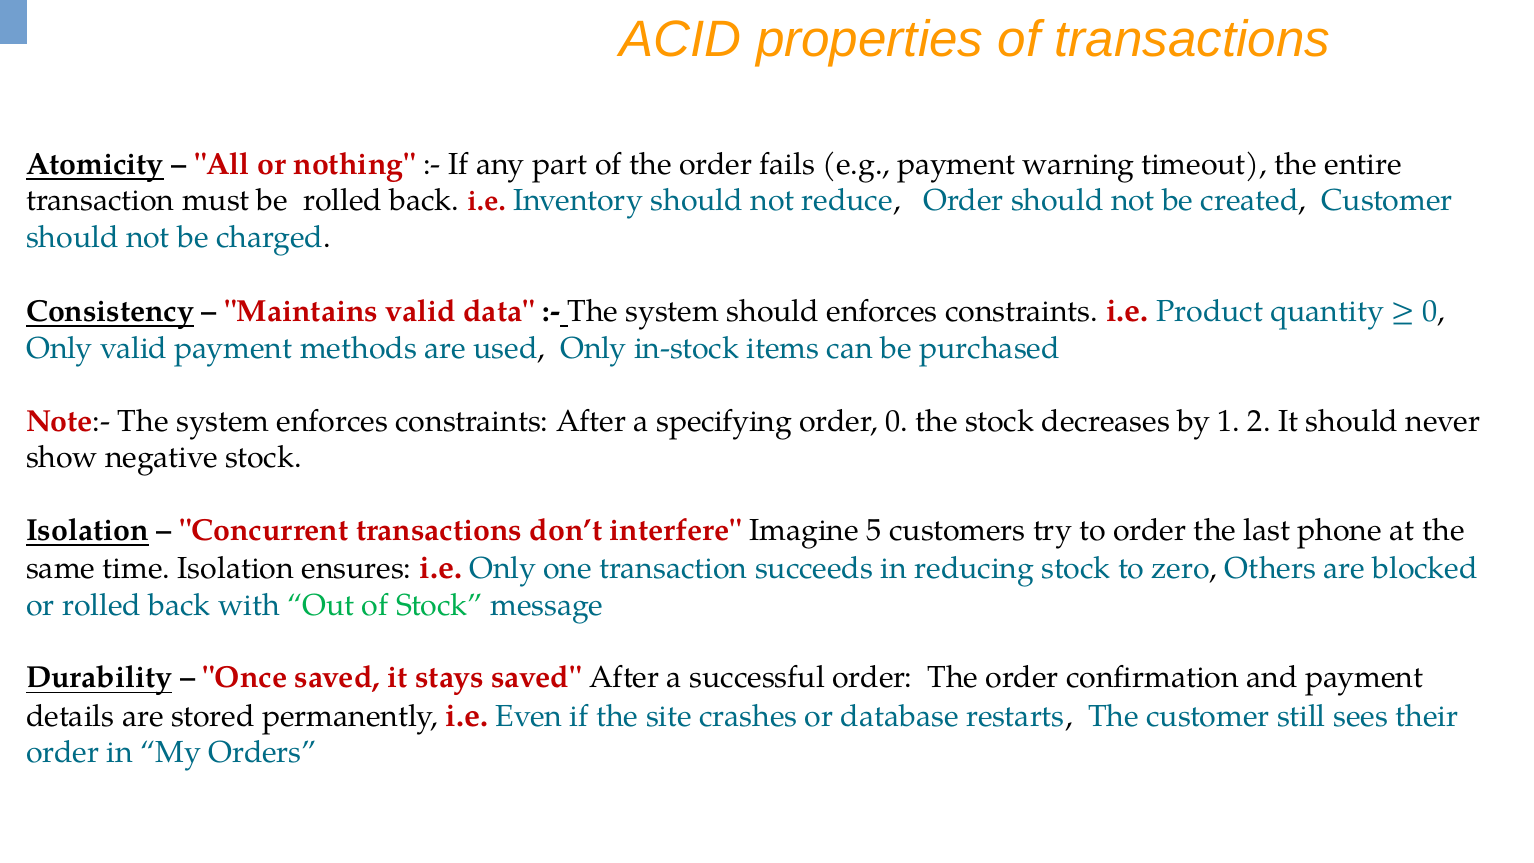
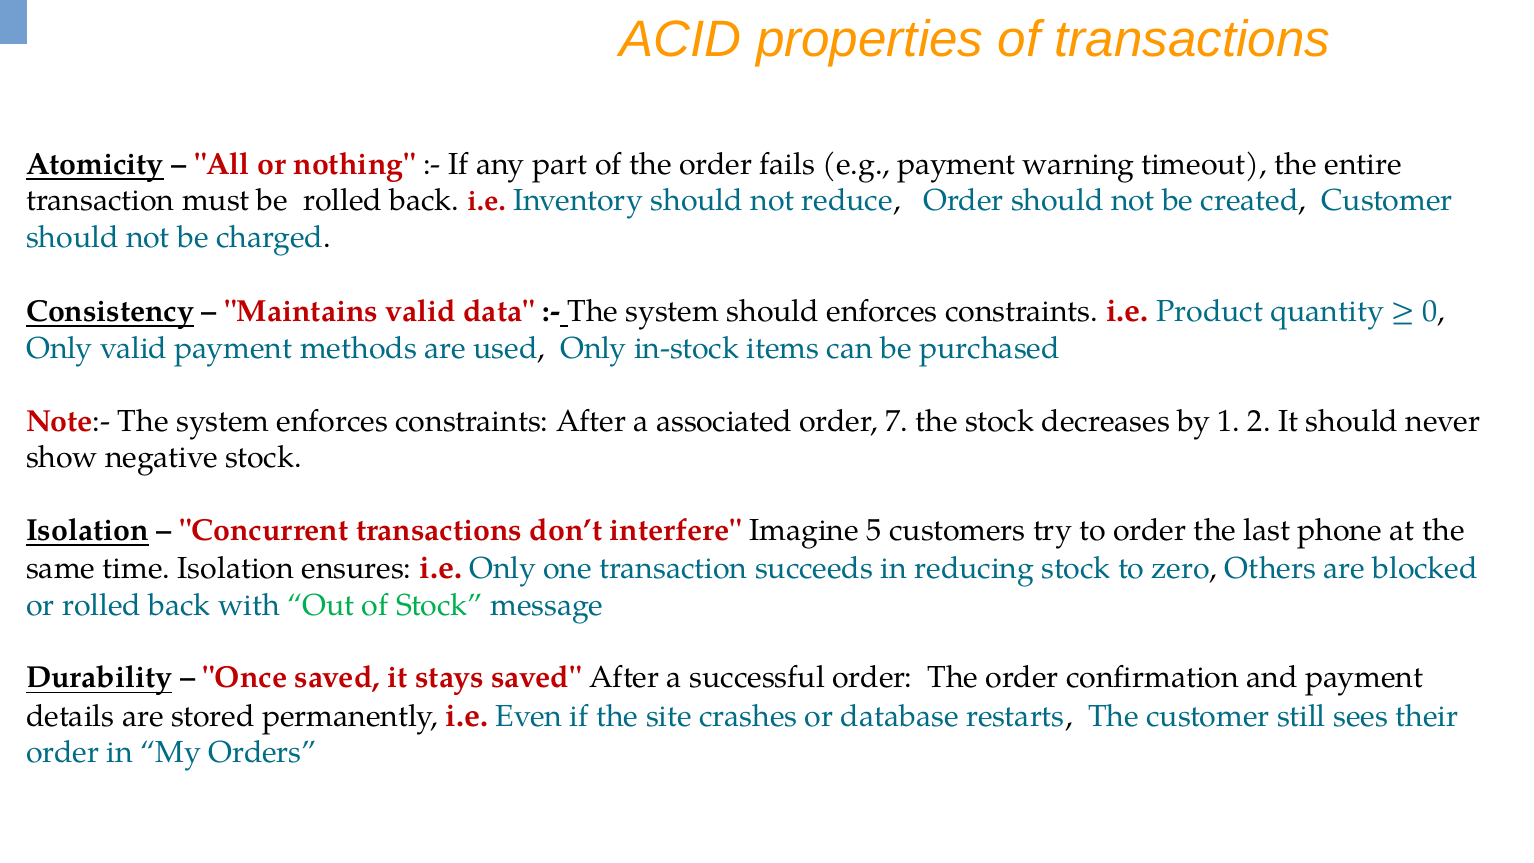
specifying: specifying -> associated (724, 421)
order 0: 0 -> 7 (897, 421)
